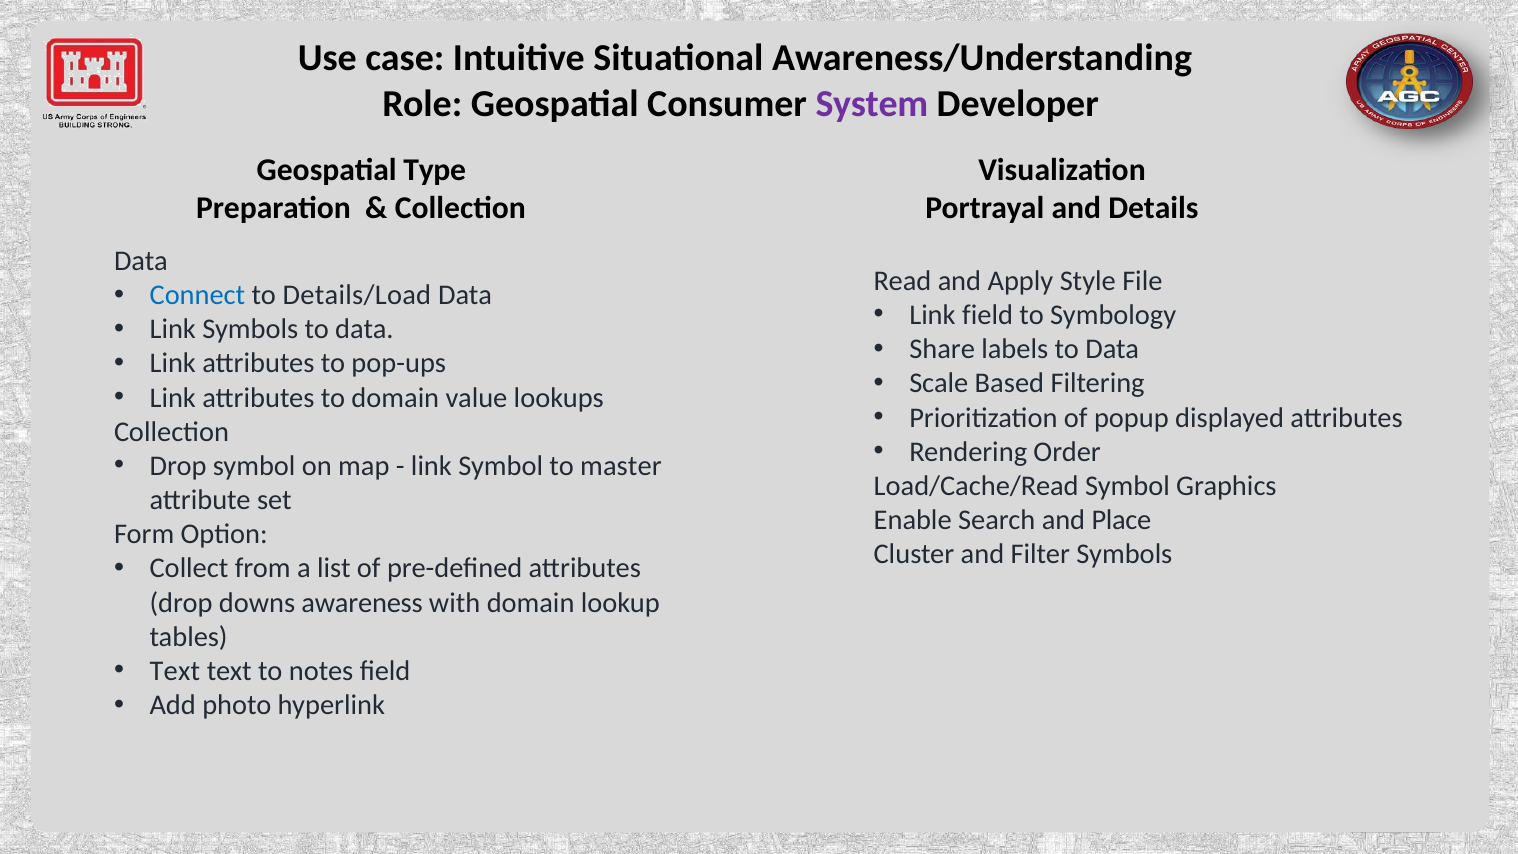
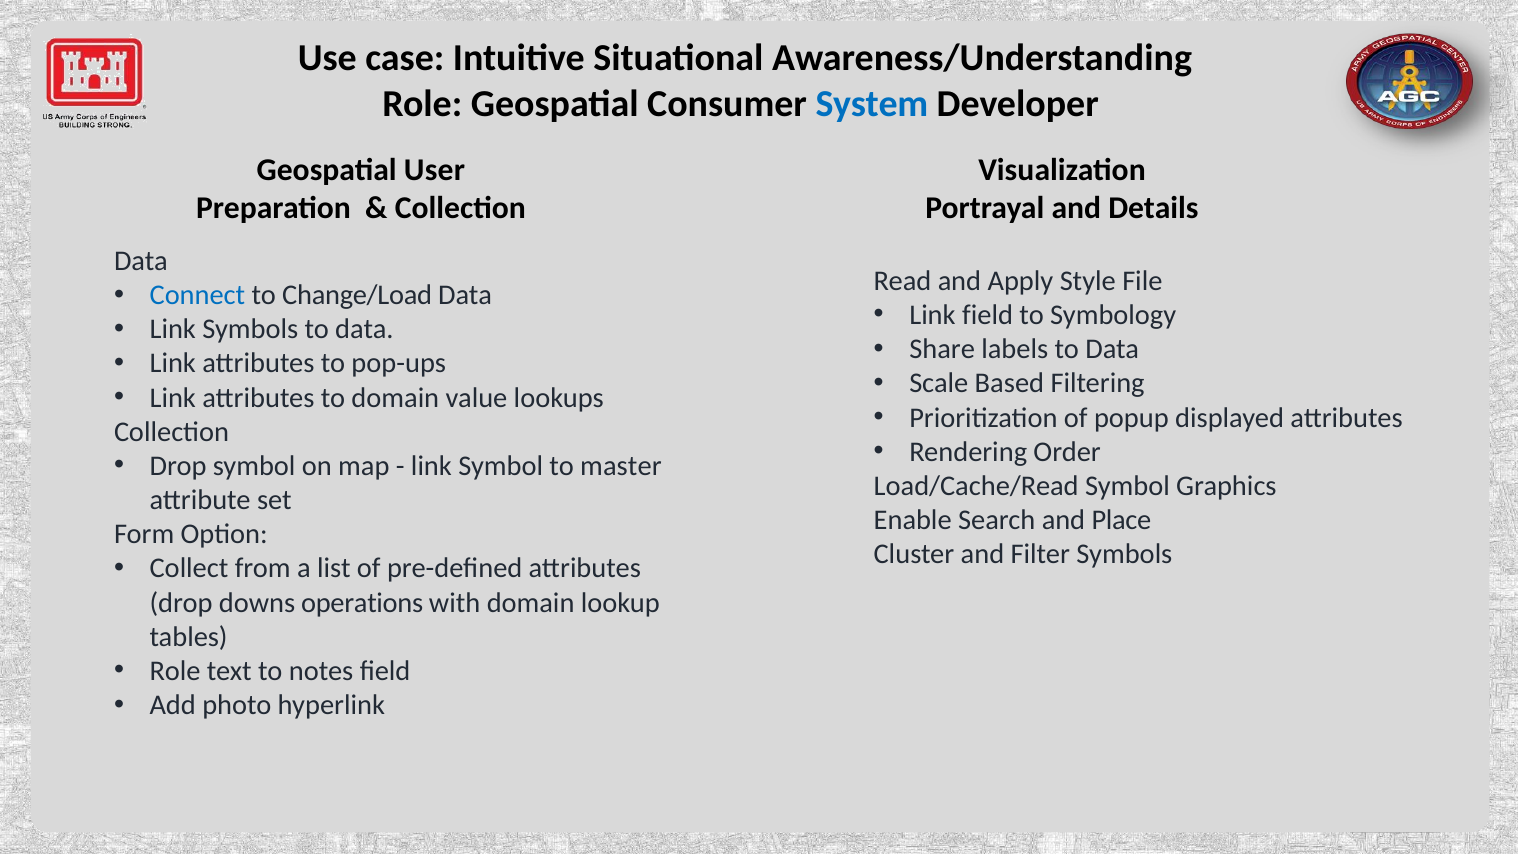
System colour: purple -> blue (872, 104)
Type: Type -> User (434, 170)
Details/Load: Details/Load -> Change/Load (357, 295)
awareness: awareness -> operations (362, 603)
Text: Text -> Role (175, 671)
